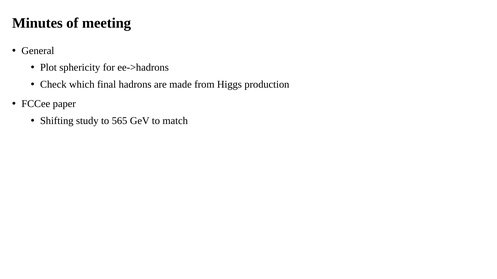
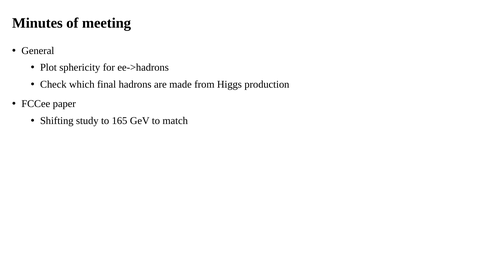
565: 565 -> 165 (120, 121)
